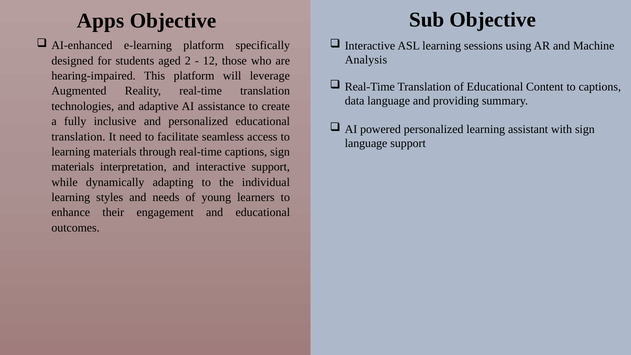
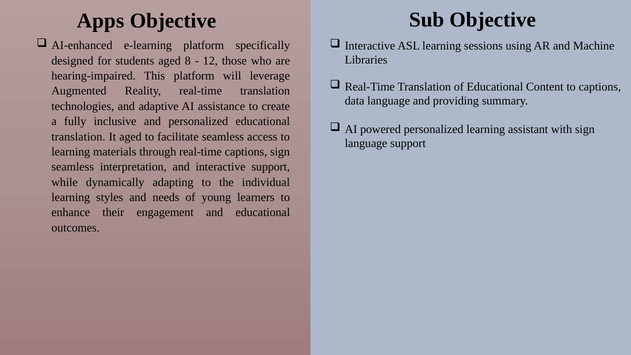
Analysis: Analysis -> Libraries (366, 60)
aged 2: 2 -> 8 (188, 61)
It need: need -> aged (130, 137)
materials: materials -> seamless (73, 167)
